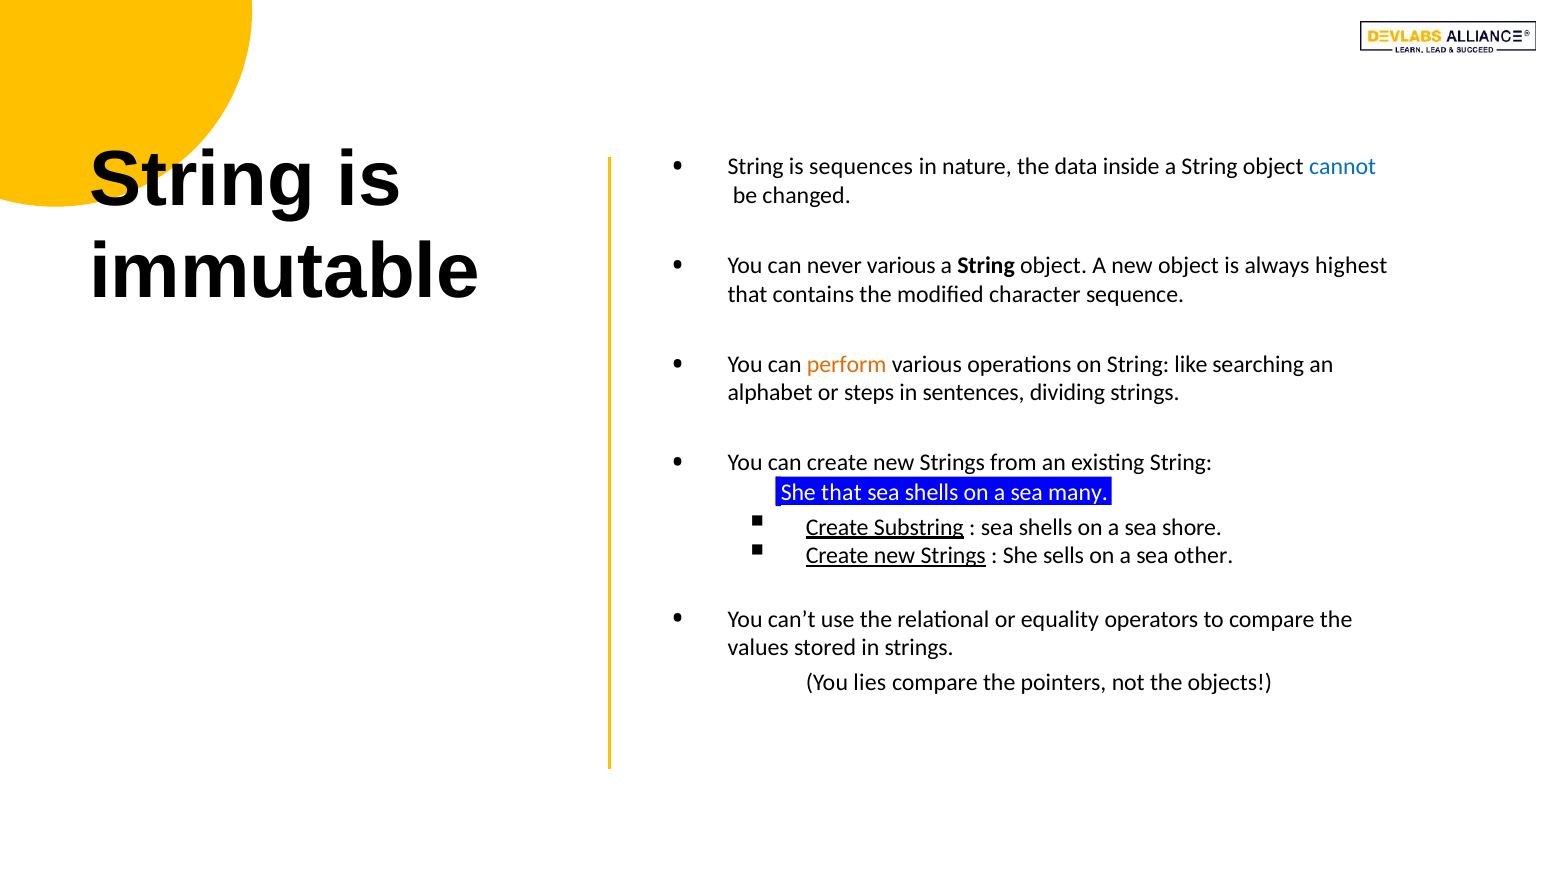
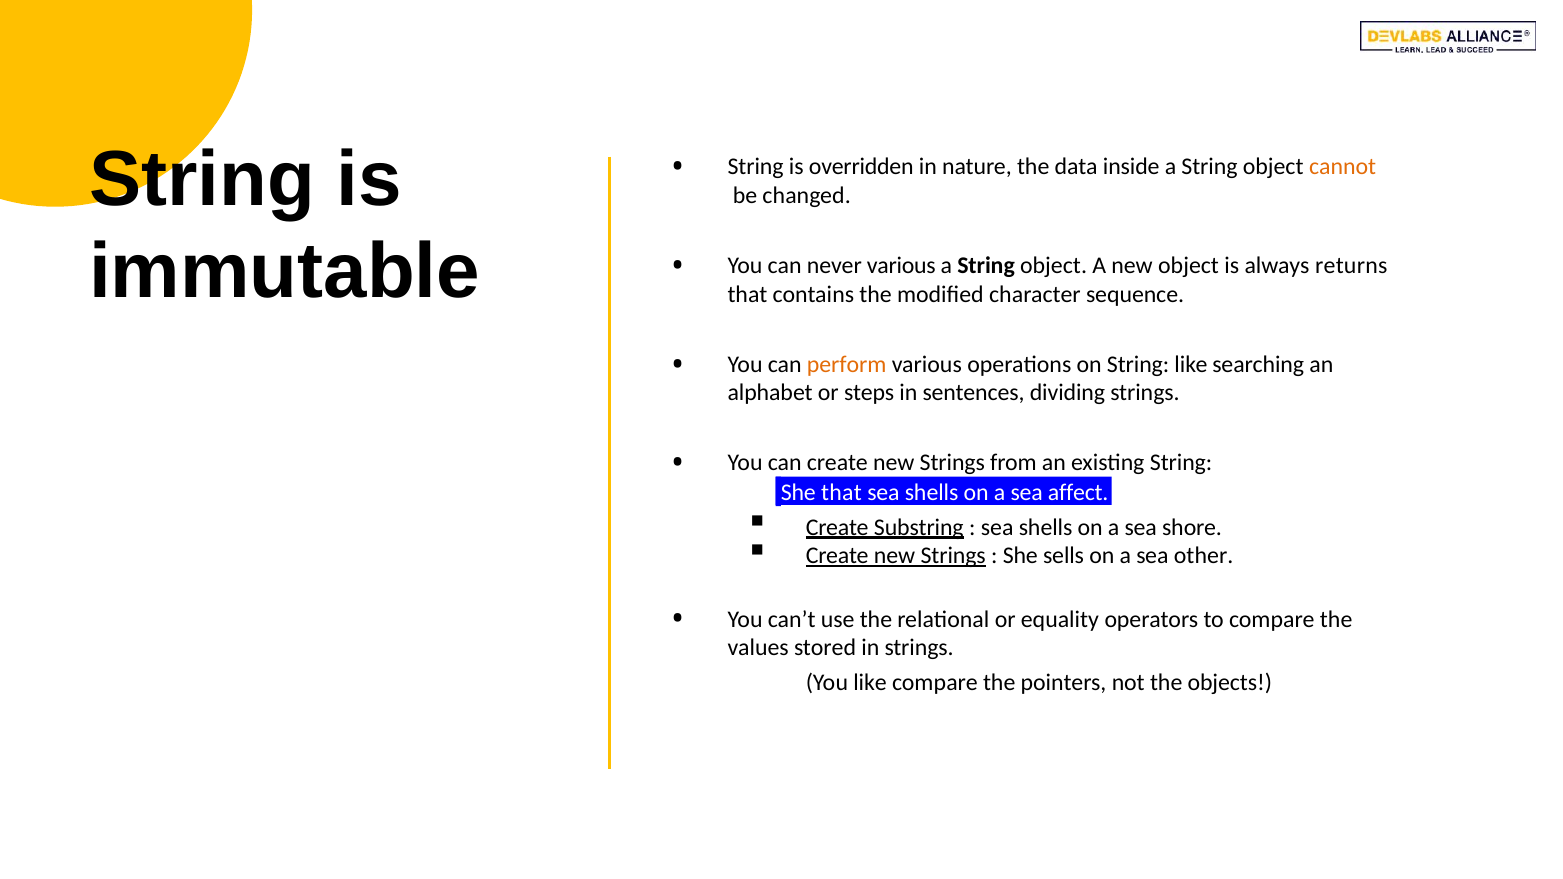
sequences: sequences -> overridden (861, 167)
cannot colour: blue -> orange (1343, 167)
highest: highest -> returns (1351, 266)
many: many -> affect (1078, 492)
You lies: lies -> like (870, 683)
